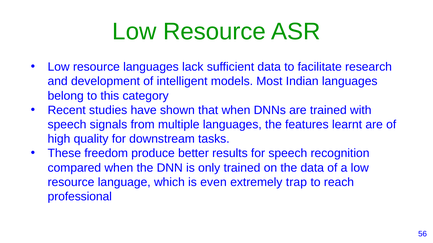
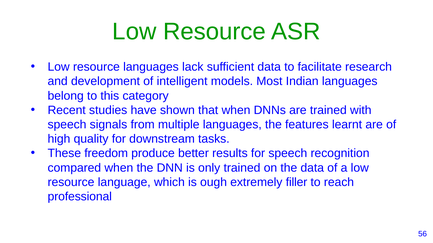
even: even -> ough (214, 183)
trap: trap -> filler (297, 183)
